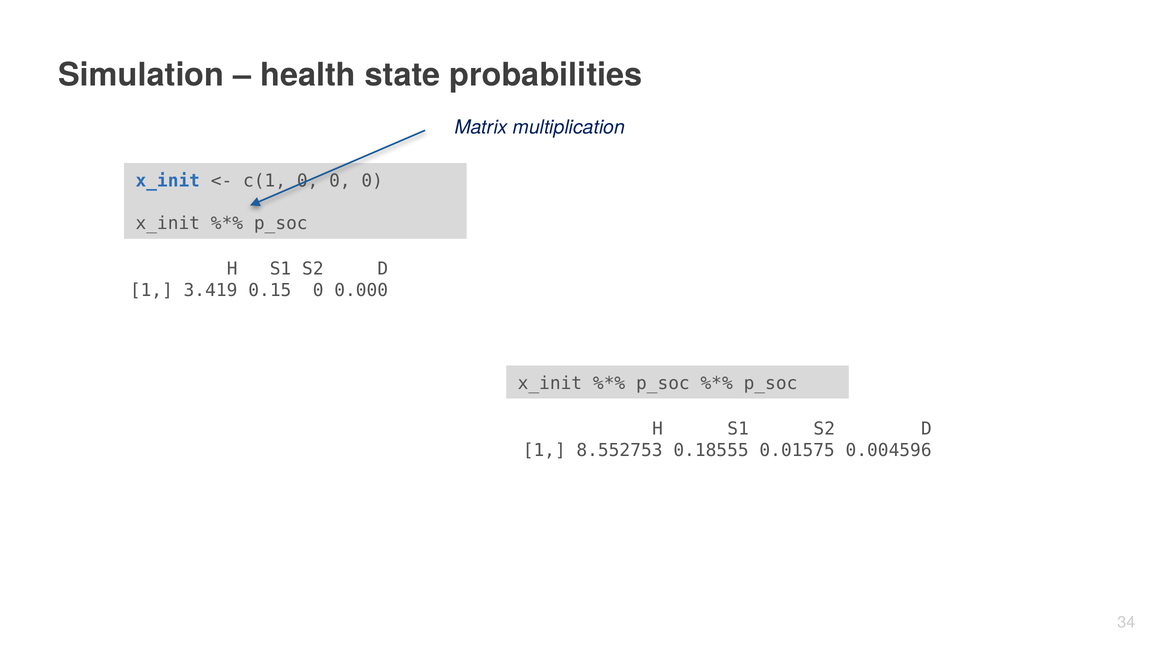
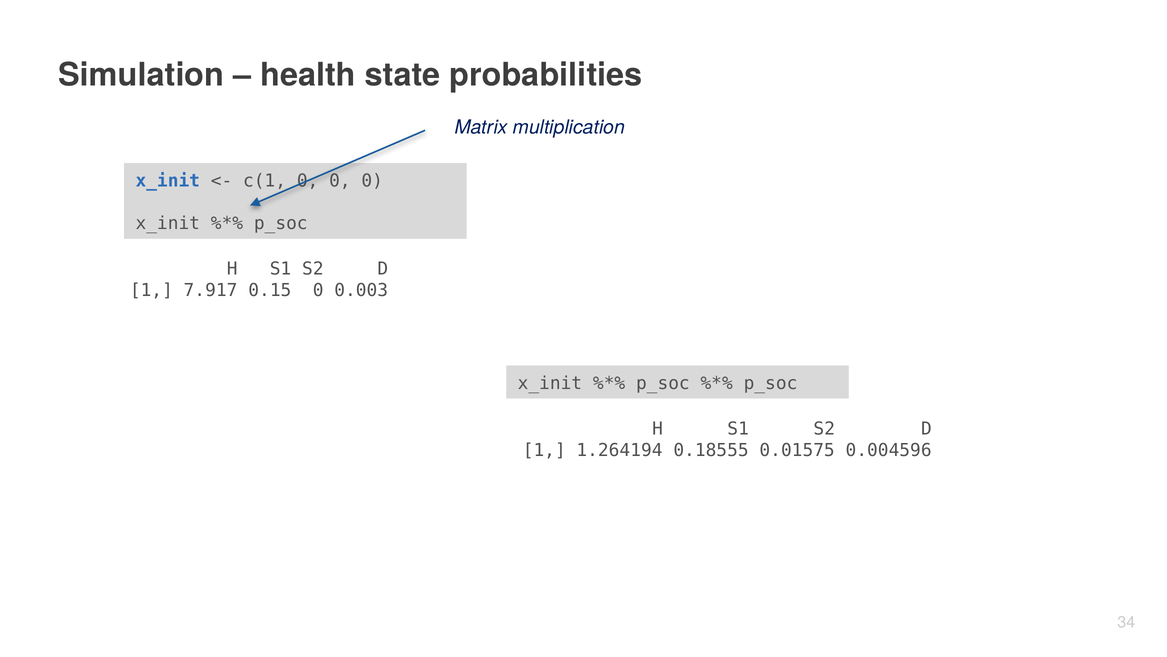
3.419: 3.419 -> 7.917 (211, 290)
0.000: 0.000 -> 0.003 (361, 290)
8.552753: 8.552753 -> 1.264194 (619, 450)
